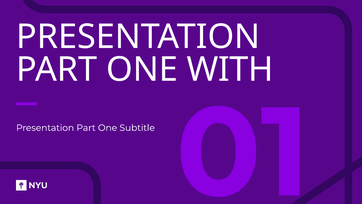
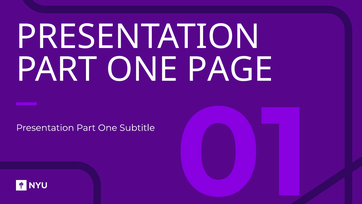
WITH: WITH -> PAGE (230, 70)
